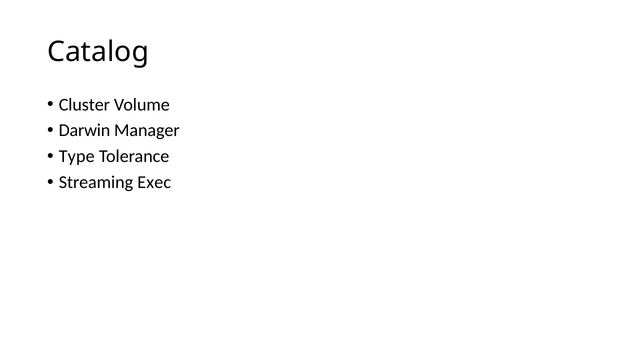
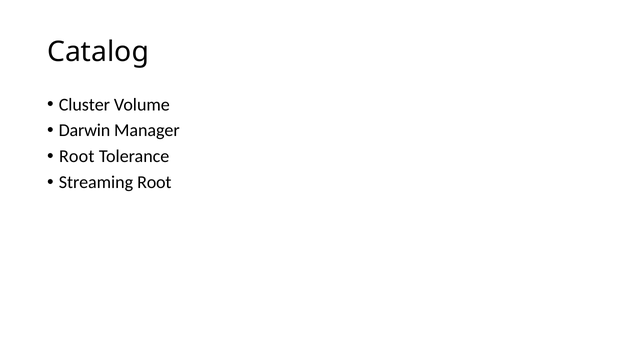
Type: Type -> Root (77, 157)
Streaming Exec: Exec -> Root (154, 183)
